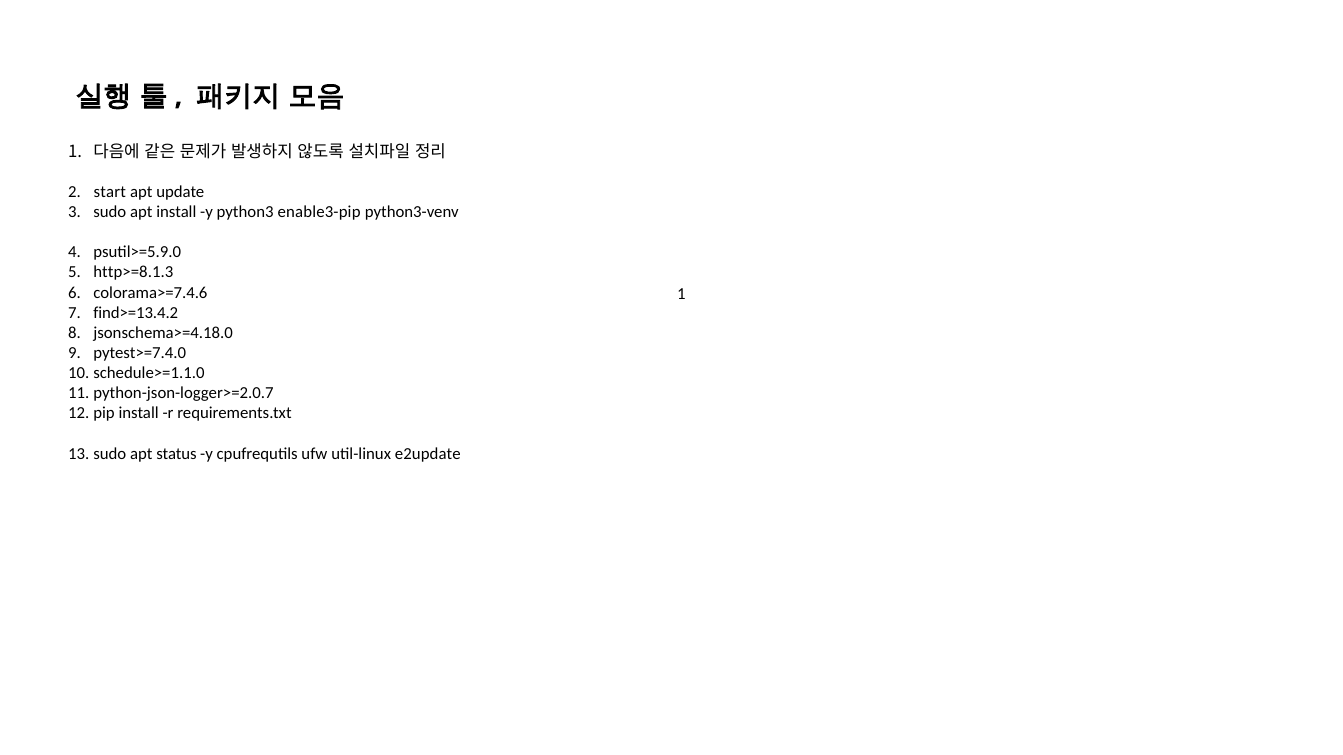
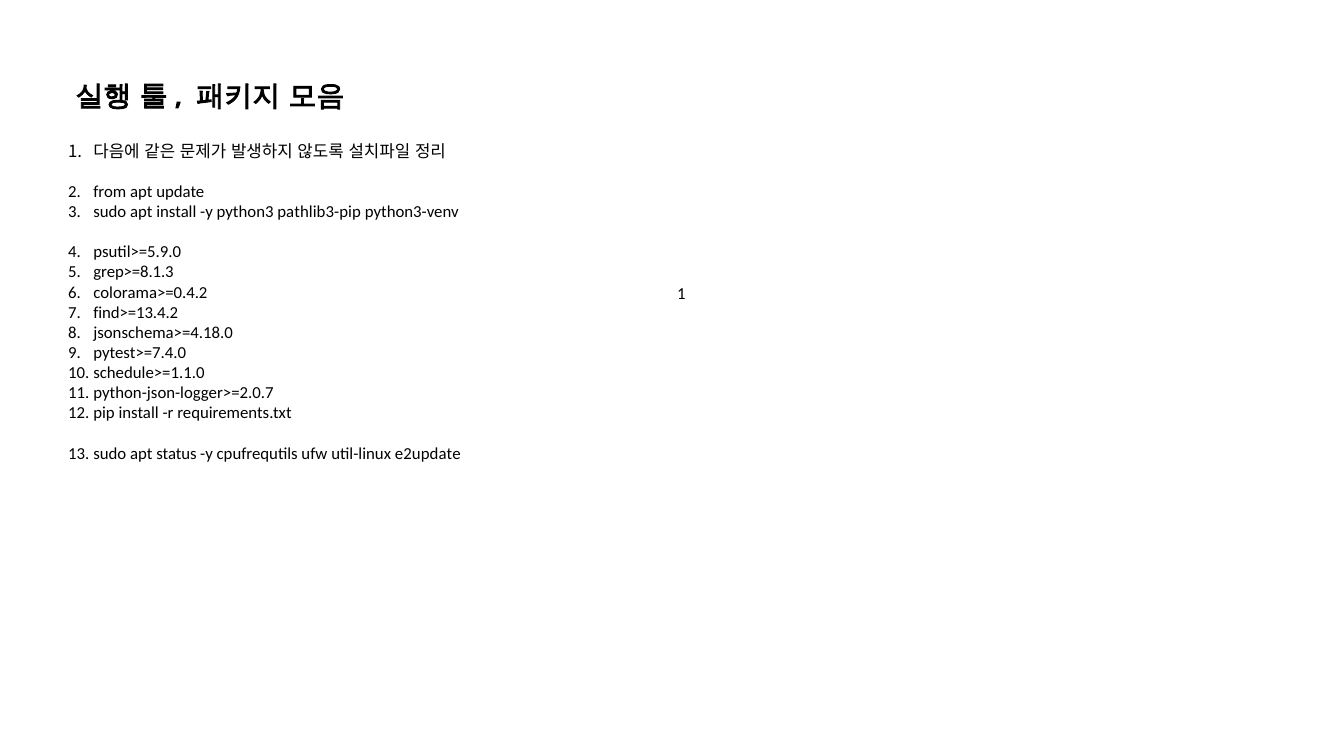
start: start -> from (110, 192)
enable3-pip: enable3-pip -> pathlib3-pip (319, 212)
http>=8.1.3: http>=8.1.3 -> grep>=8.1.3 (133, 272)
colorama>=7.4.6: colorama>=7.4.6 -> colorama>=0.4.2 (150, 293)
